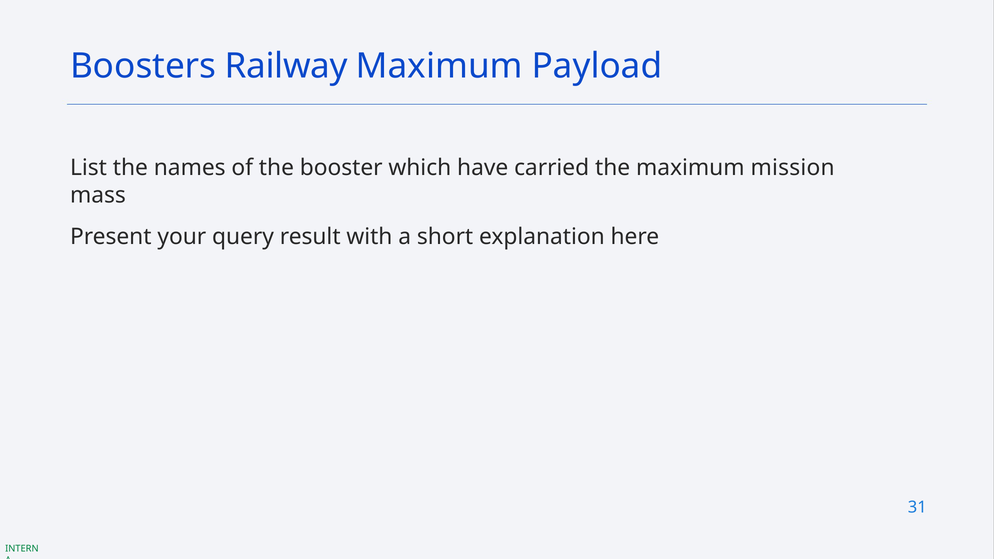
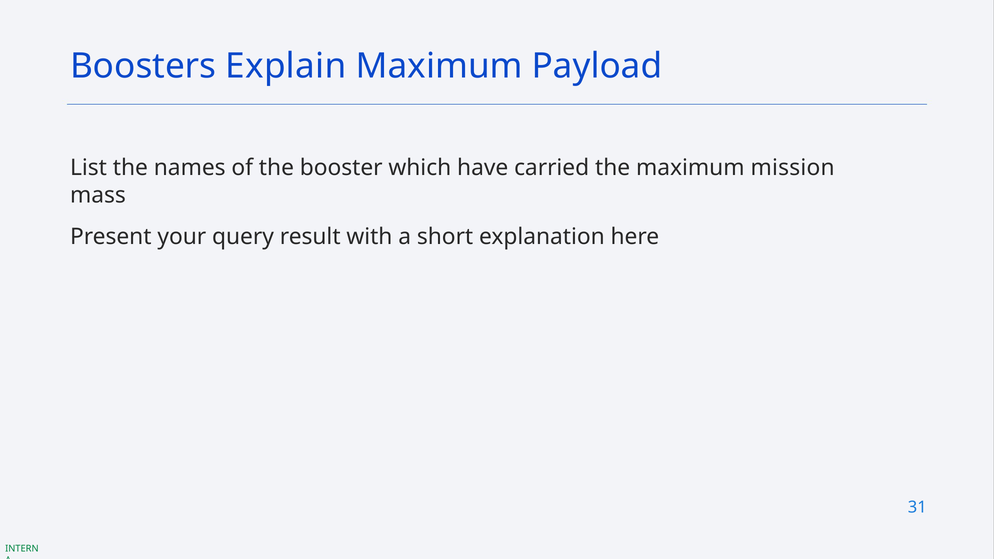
Railway: Railway -> Explain (286, 66)
